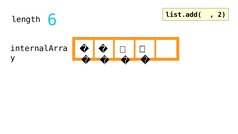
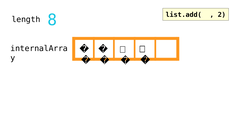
6: 6 -> 8 (52, 20)
